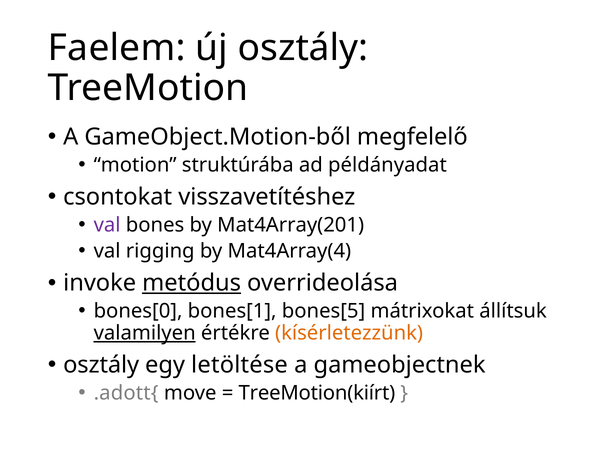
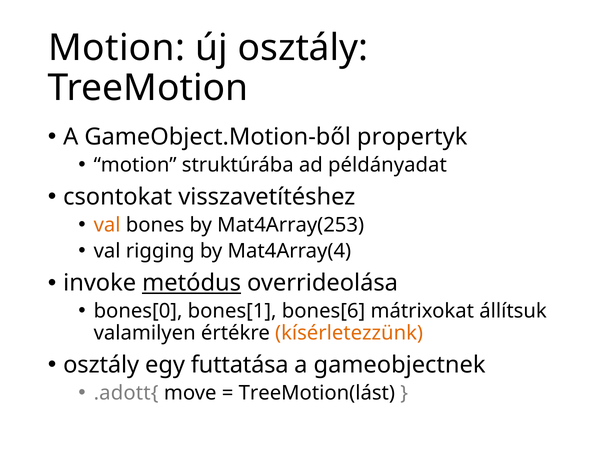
Faelem: Faelem -> Motion (117, 48)
megfelelő: megfelelő -> propertyk (412, 137)
val colour: purple -> orange (107, 225)
Mat4Array(201: Mat4Array(201 -> Mat4Array(253 (291, 225)
bones[5: bones[5 -> bones[6 (324, 312)
valamilyen underline: present -> none (145, 334)
letöltése: letöltése -> futtatása (240, 366)
TreeMotion(kiírt: TreeMotion(kiírt -> TreeMotion(lást (317, 394)
